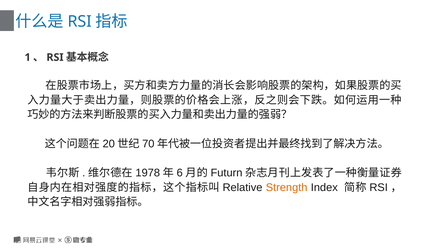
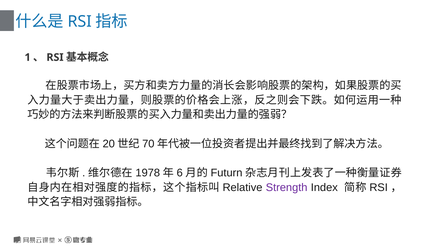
Strength colour: orange -> purple (287, 187)
